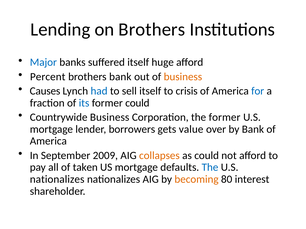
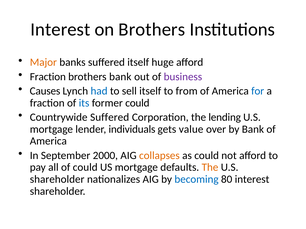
Lending: Lending -> Interest (60, 30)
Major colour: blue -> orange (43, 62)
Percent: Percent -> Fraction (48, 77)
business colour: orange -> purple (183, 77)
crisis: crisis -> from (187, 91)
Countrywide Business: Business -> Suffered (110, 118)
the former: former -> lending (225, 118)
borrowers: borrowers -> individuals (132, 129)
2009: 2009 -> 2000 (105, 156)
of taken: taken -> could (85, 168)
The colour: blue -> orange (210, 168)
nationalizes: nationalizes -> shareholder (57, 180)
becoming colour: orange -> blue (197, 180)
